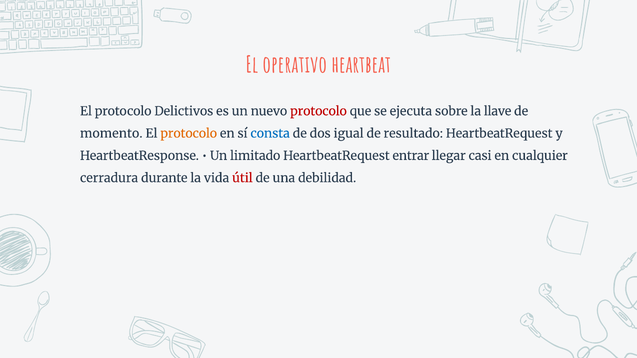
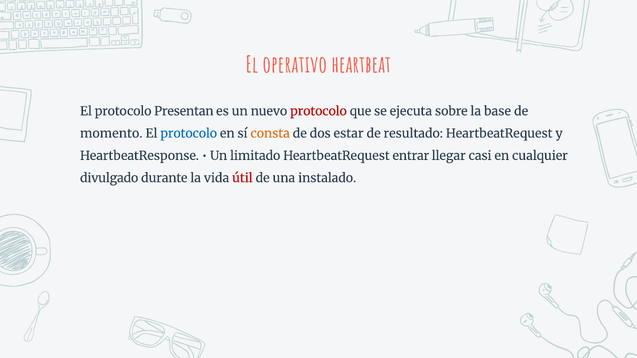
Delictivos: Delictivos -> Presentan (184, 111)
llave: llave -> base (498, 111)
protocolo colour: orange -> blue (189, 134)
consta colour: blue -> orange (270, 134)
igual: igual -> estar (349, 134)
cerradura: cerradura -> divulgado (109, 178)
debilidad: debilidad -> instalado (327, 178)
